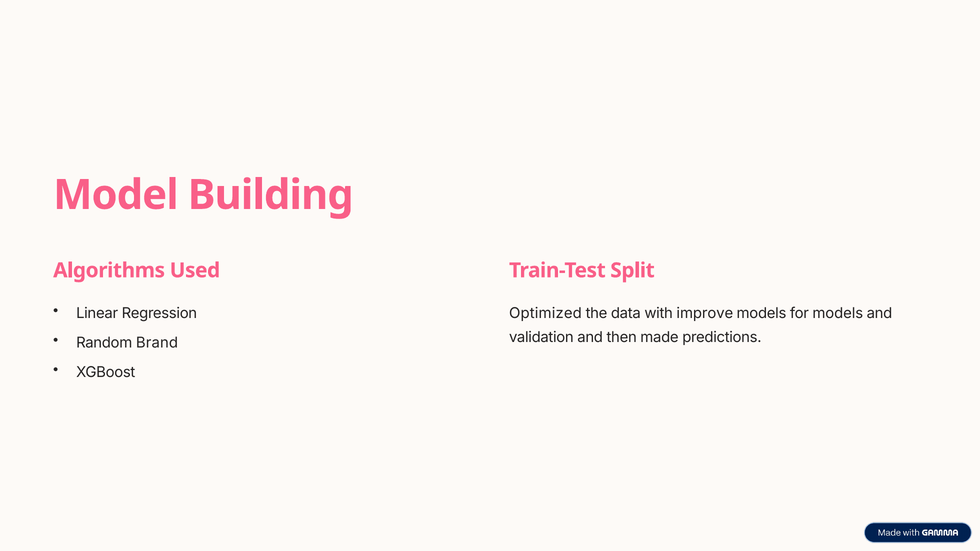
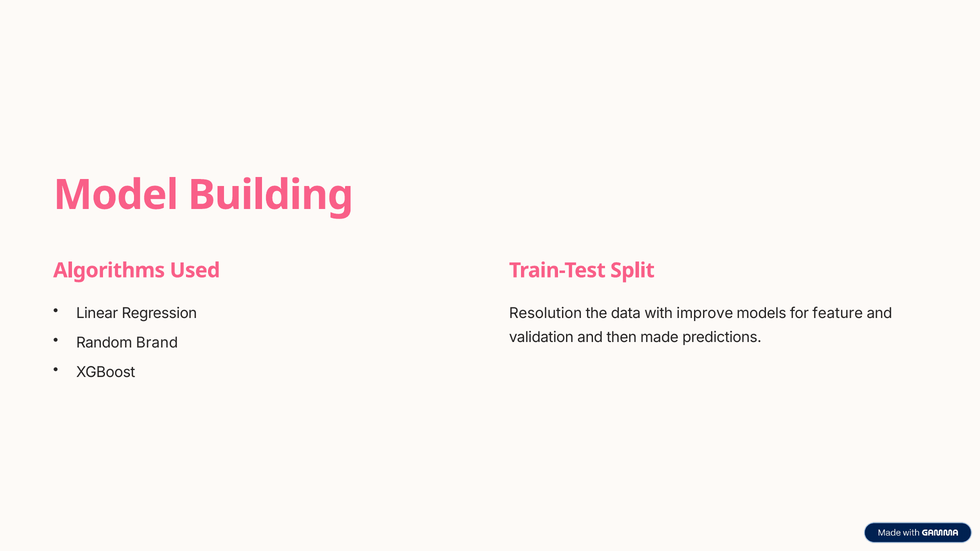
Optimized: Optimized -> Resolution (546, 313)
for models: models -> feature (838, 313)
